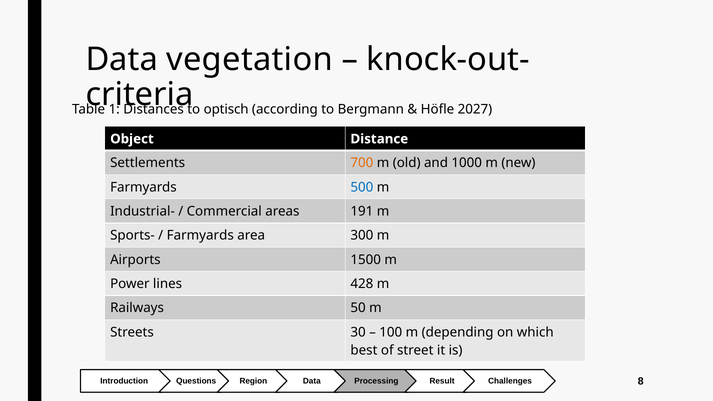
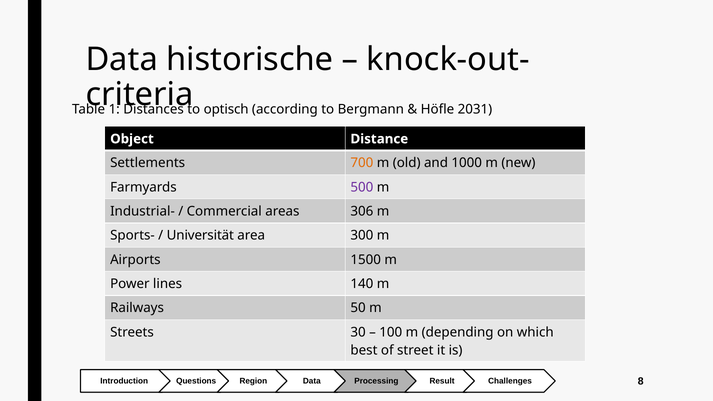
vegetation: vegetation -> historische (250, 59)
2027: 2027 -> 2031 (475, 109)
500 colour: blue -> purple (362, 187)
191: 191 -> 306 (362, 211)
Farmyards: Farmyards -> Universität (200, 236)
428: 428 -> 140 (362, 284)
